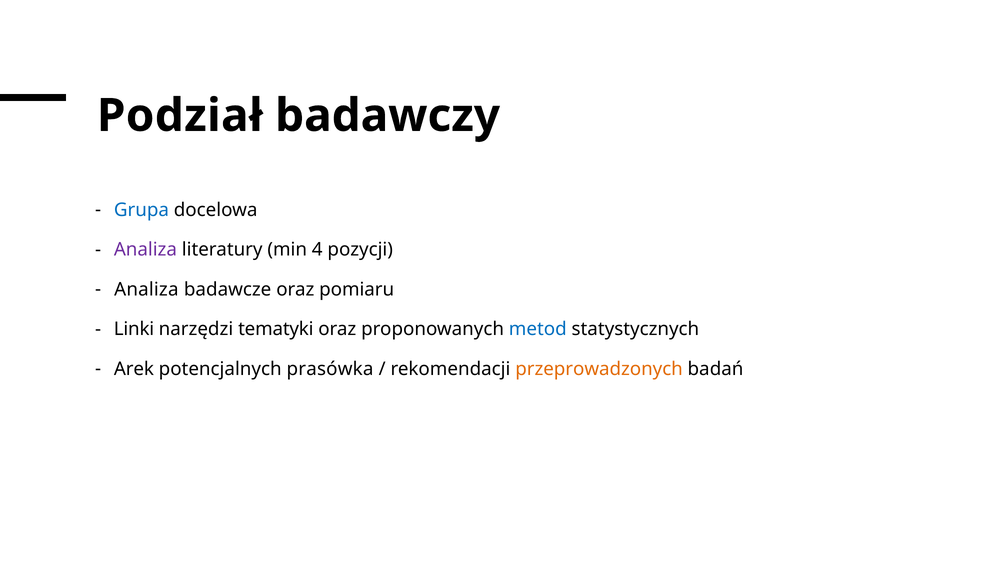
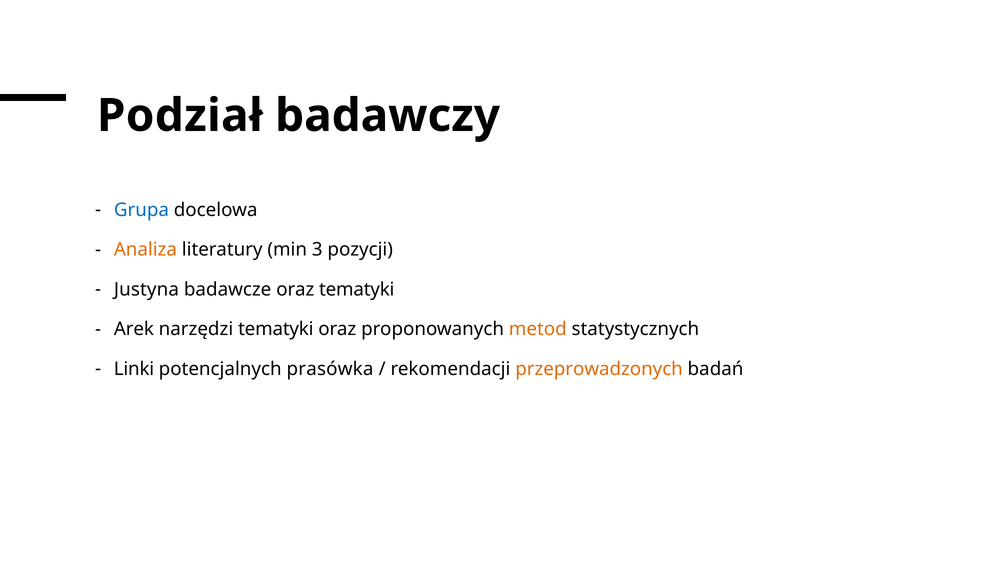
Analiza colour: purple -> orange (145, 250)
4: 4 -> 3 (317, 250)
Analiza: Analiza -> Justyna (146, 289)
oraz pomiaru: pomiaru -> tematyki (357, 289)
Linki: Linki -> Arek (134, 329)
metod colour: blue -> orange (538, 329)
Arek: Arek -> Linki (134, 369)
